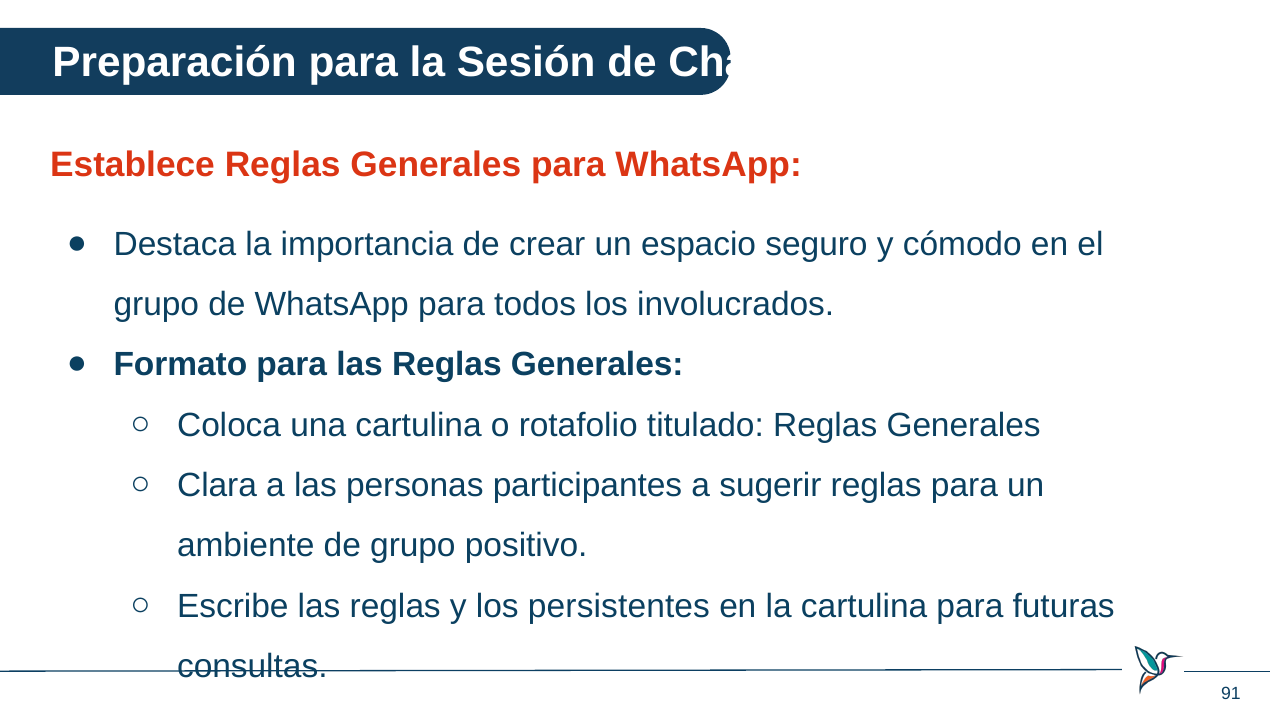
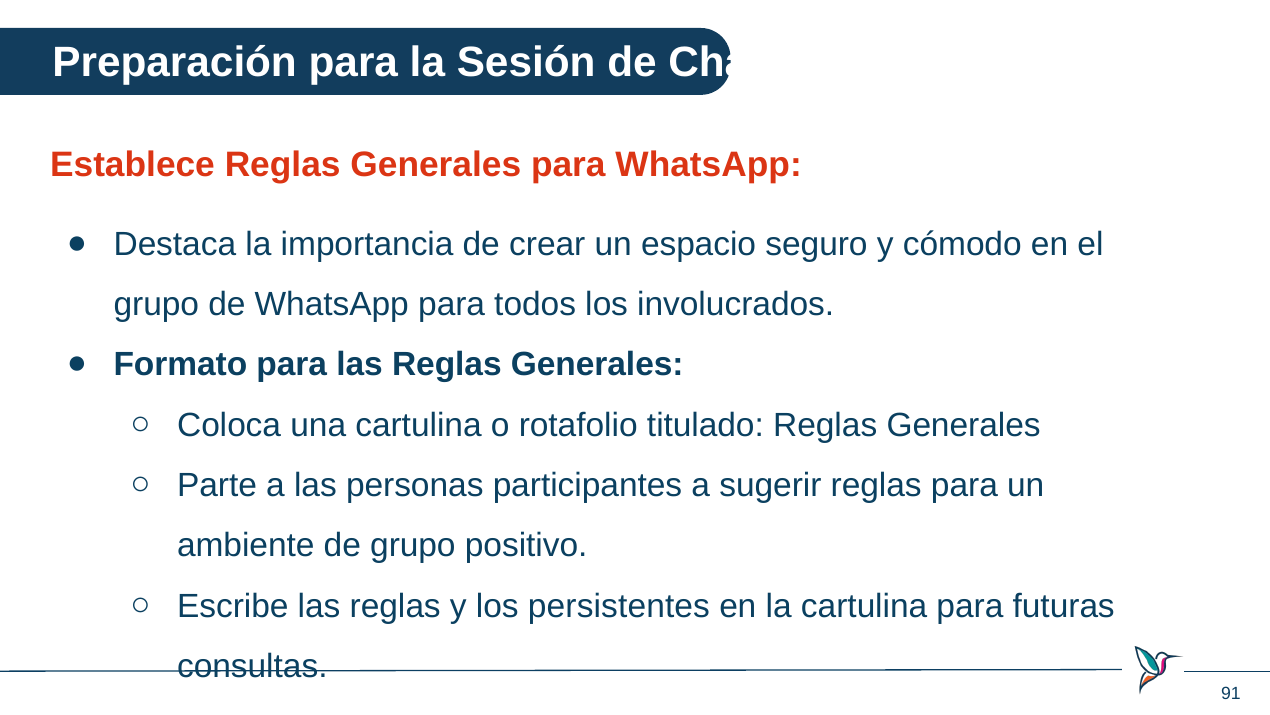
Clara: Clara -> Parte (217, 485)
